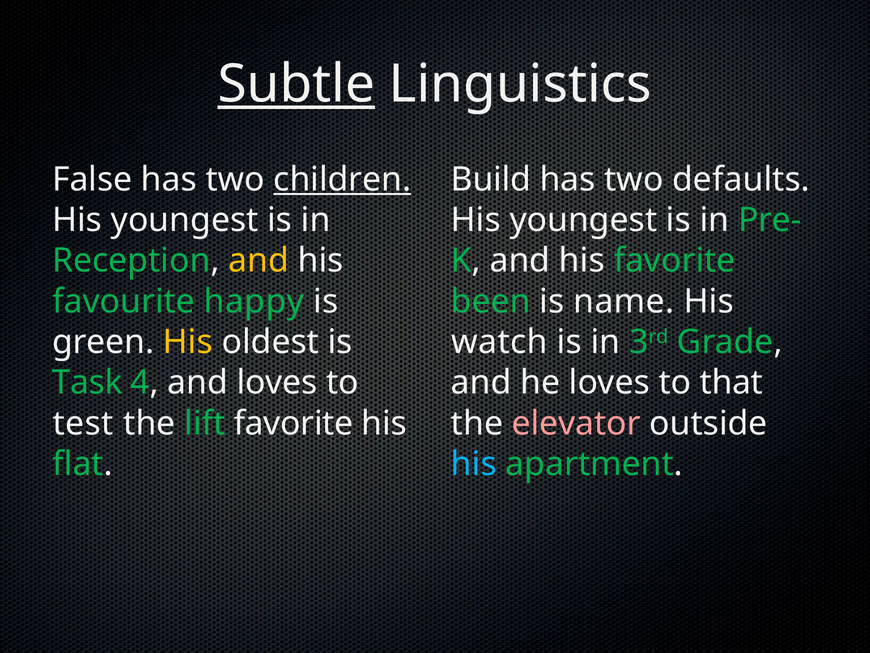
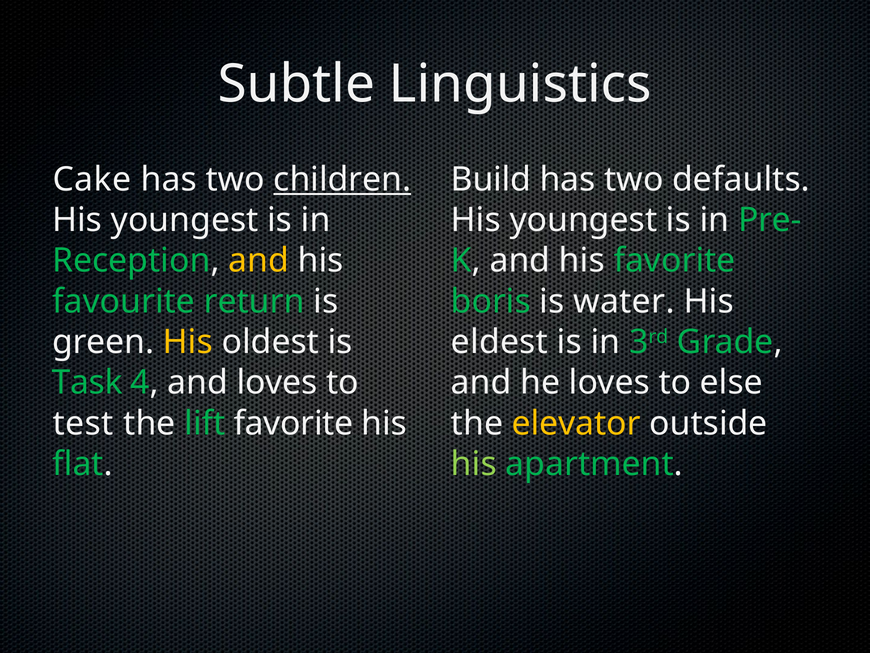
Subtle underline: present -> none (296, 84)
False: False -> Cake (92, 179)
happy: happy -> return (254, 301)
been: been -> boris (491, 301)
name: name -> water (624, 301)
watch: watch -> eldest (499, 342)
that: that -> else (731, 382)
elevator colour: pink -> yellow (576, 423)
his colour: light blue -> light green (474, 464)
